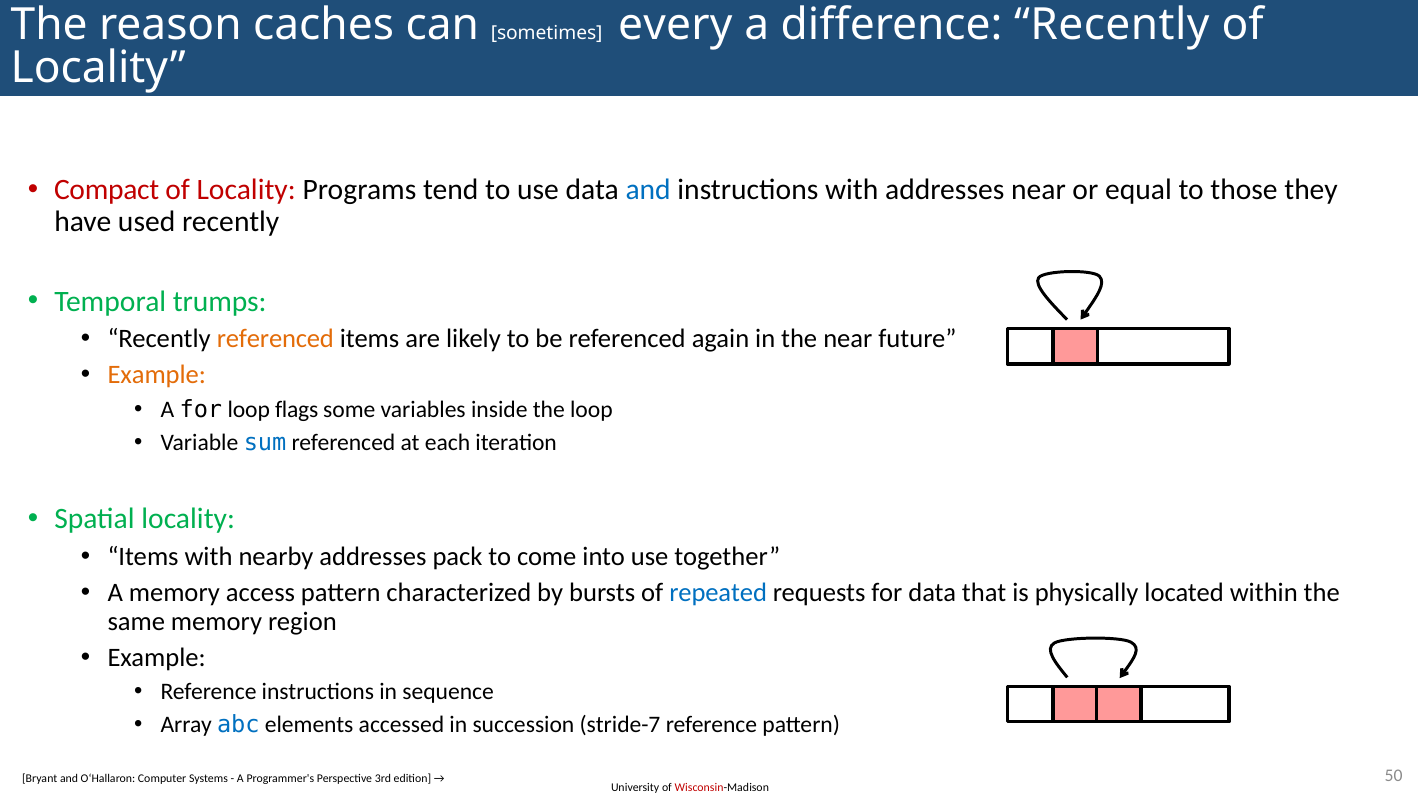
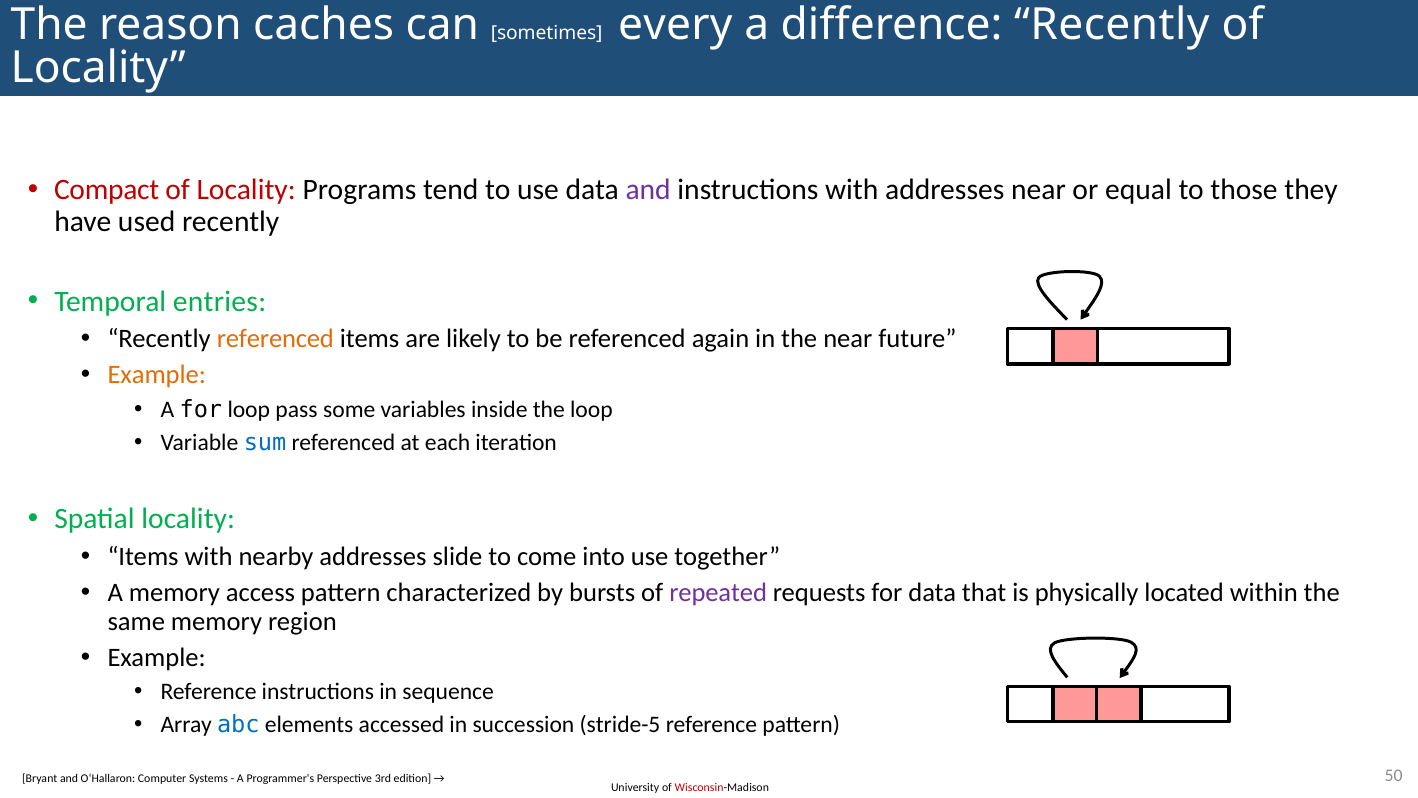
and colour: blue -> purple (648, 190)
trumps: trumps -> entries (220, 301)
flags: flags -> pass (297, 409)
pack: pack -> slide (457, 556)
repeated colour: blue -> purple (718, 592)
stride-7: stride-7 -> stride-5 (620, 725)
